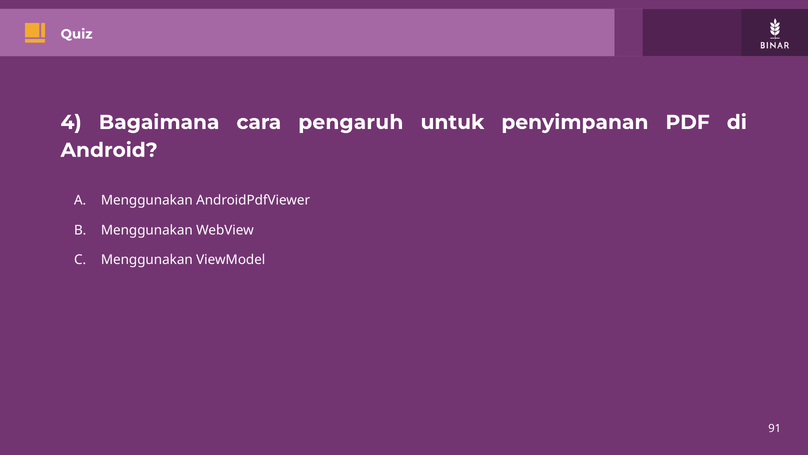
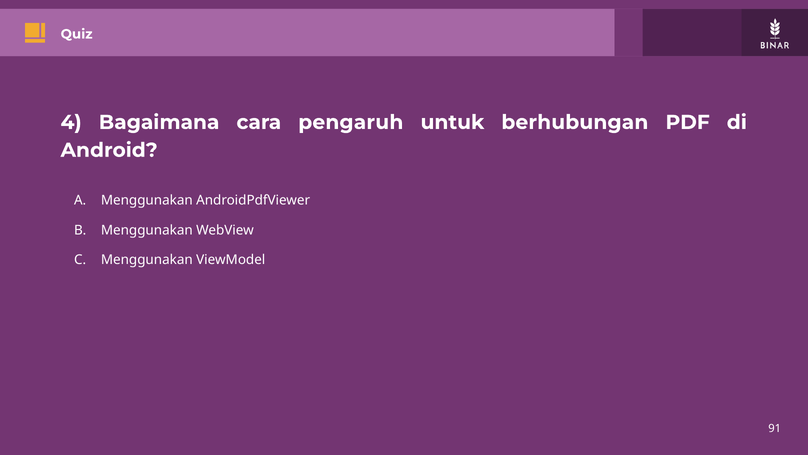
penyimpanan: penyimpanan -> berhubungan (575, 122)
